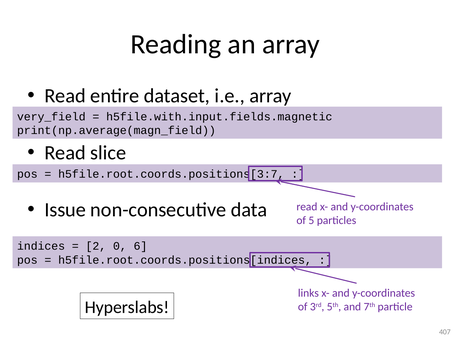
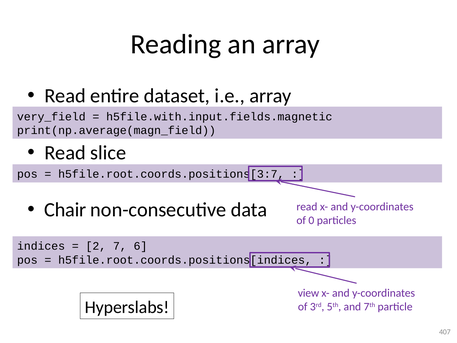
Issue: Issue -> Chair (65, 210)
5: 5 -> 0 (311, 220)
0: 0 -> 7 (120, 246)
links: links -> view (308, 293)
